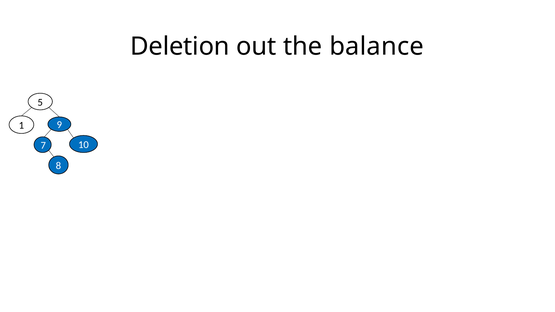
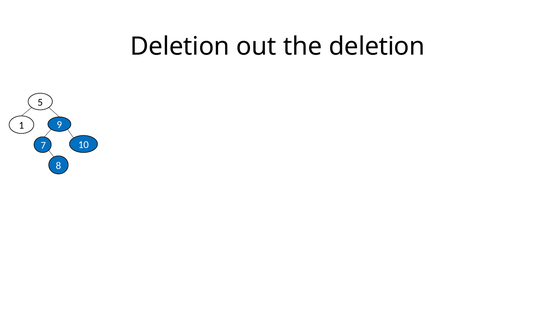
the balance: balance -> deletion (377, 47)
